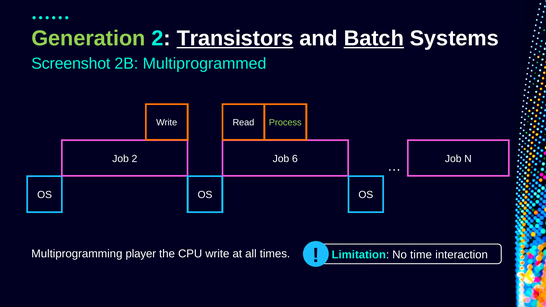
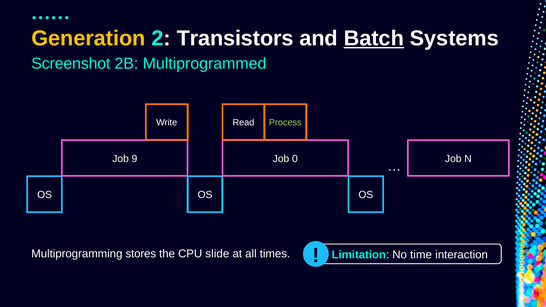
Generation colour: light green -> yellow (88, 38)
Transistors underline: present -> none (235, 38)
Job 2: 2 -> 9 (134, 159)
6: 6 -> 0 (295, 159)
player: player -> stores (141, 254)
CPU write: write -> slide (217, 254)
